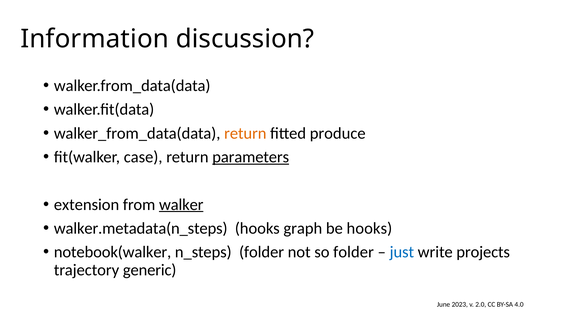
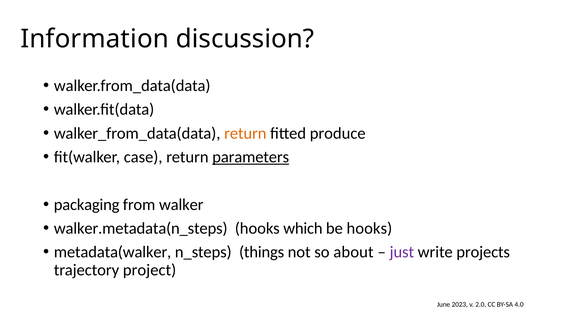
extension: extension -> packaging (87, 205)
walker underline: present -> none (181, 205)
graph: graph -> which (303, 228)
notebook(walker: notebook(walker -> metadata(walker (113, 252)
n_steps folder: folder -> things (262, 252)
so folder: folder -> about (354, 252)
just colour: blue -> purple (402, 252)
generic: generic -> project (150, 270)
